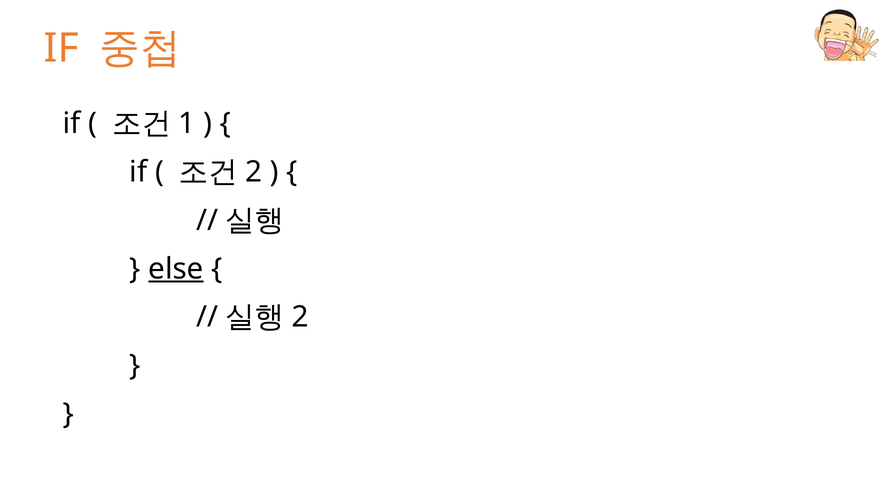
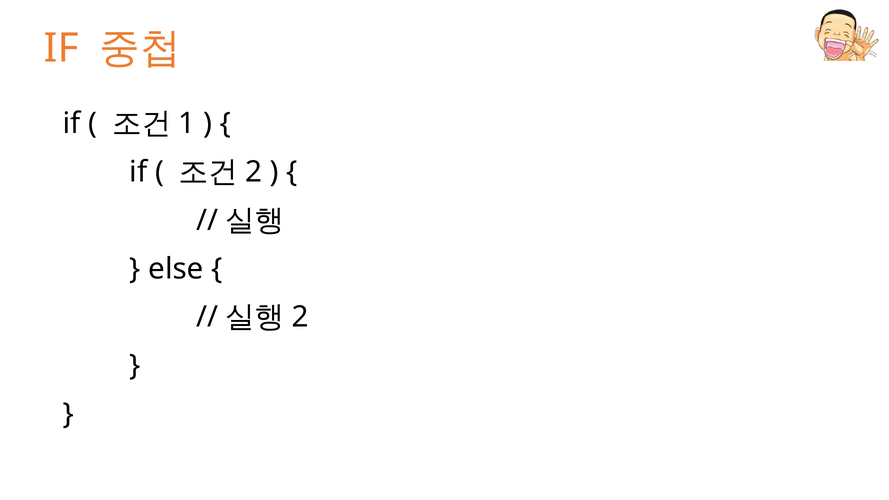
else underline: present -> none (176, 269)
